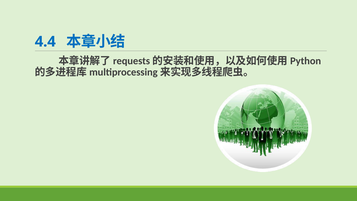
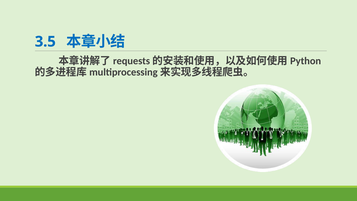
4.4: 4.4 -> 3.5 (45, 42)
